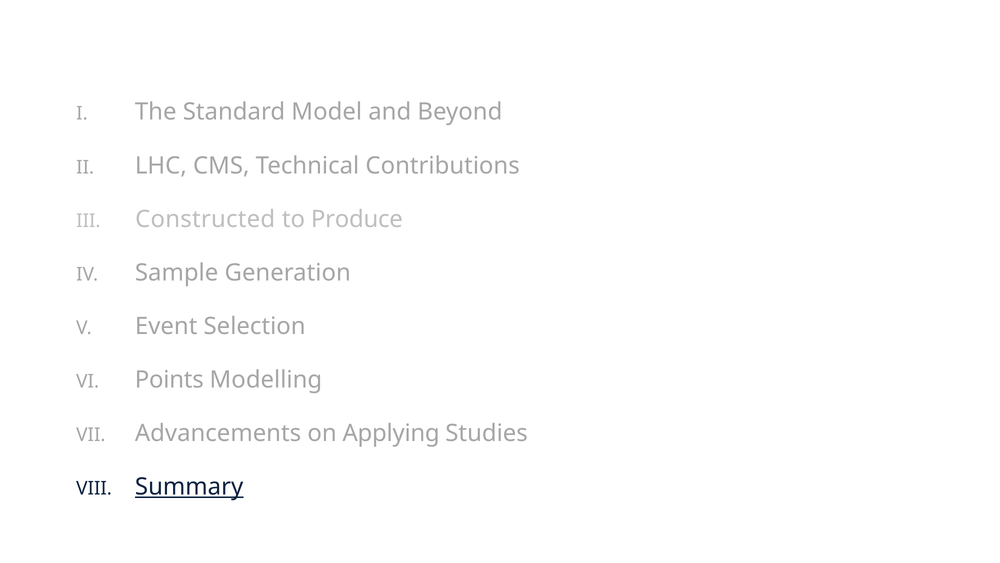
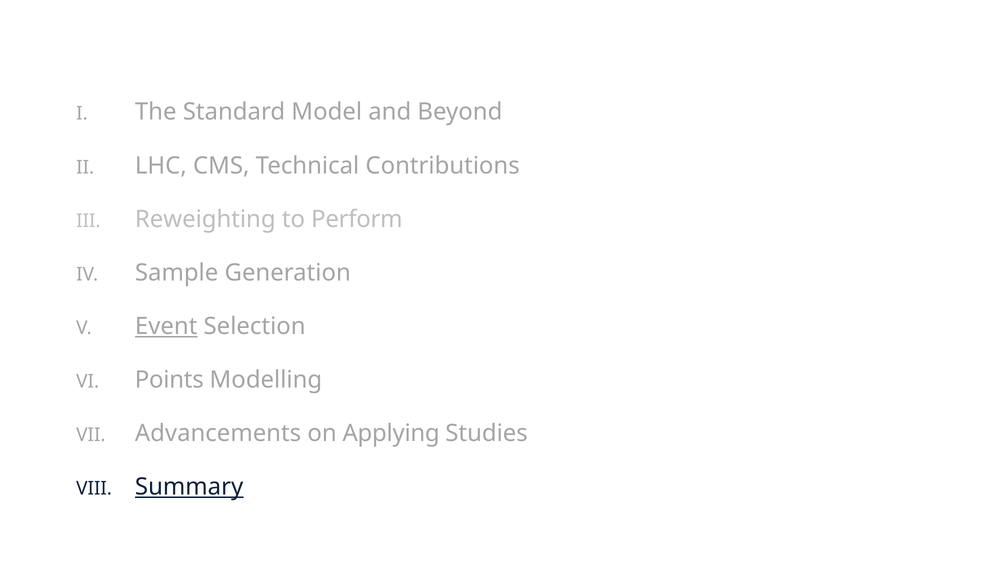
Constructed: Constructed -> Reweighting (205, 219)
Produce: Produce -> Perform (357, 219)
Event underline: none -> present (166, 326)
